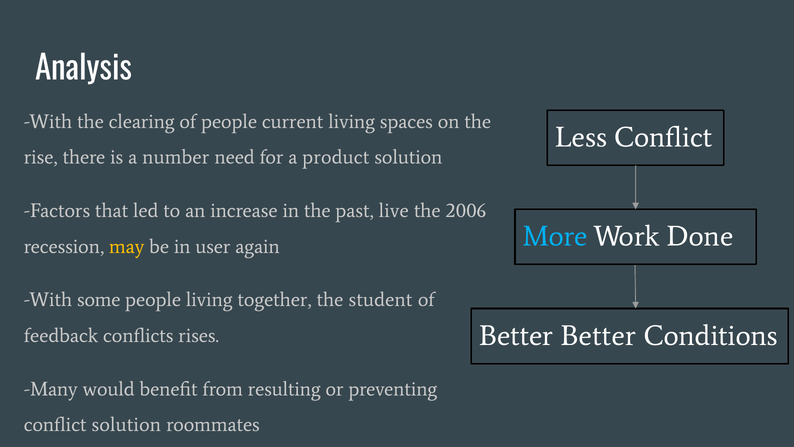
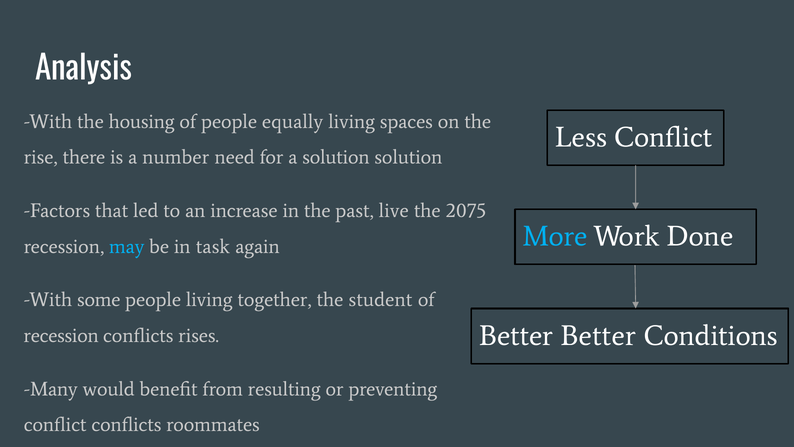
clearing: clearing -> housing (142, 122)
current: current -> equally (293, 122)
a product: product -> solution (336, 157)
2006: 2006 -> 2075 (466, 211)
may colour: yellow -> light blue (127, 246)
user: user -> task (213, 246)
feedback: feedback -> recession (61, 335)
conflict solution: solution -> conflicts (126, 425)
